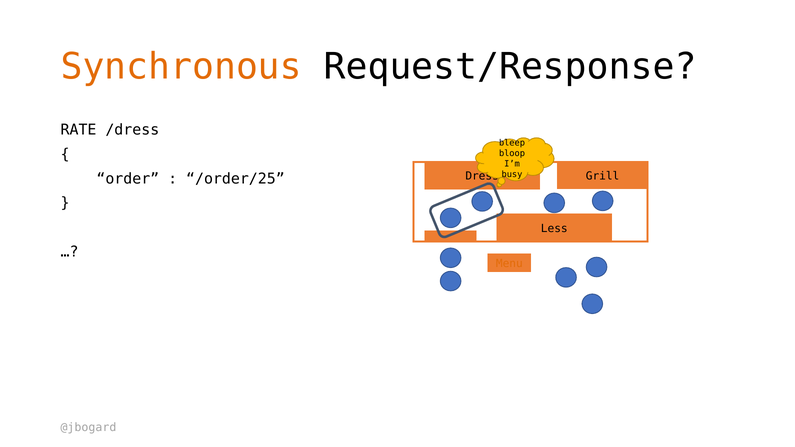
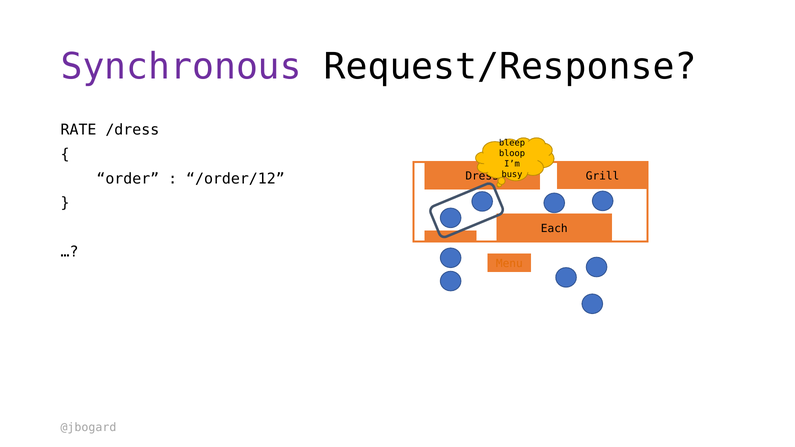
Synchronous colour: orange -> purple (181, 67)
/order/25: /order/25 -> /order/12 (235, 179)
Less: Less -> Each (554, 229)
